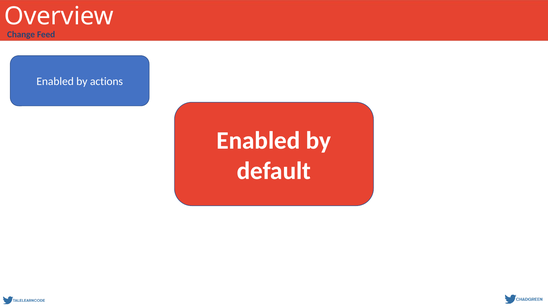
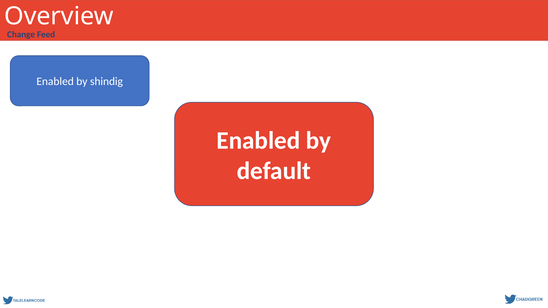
actions: actions -> shindig (107, 82)
